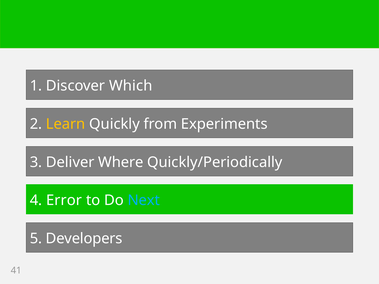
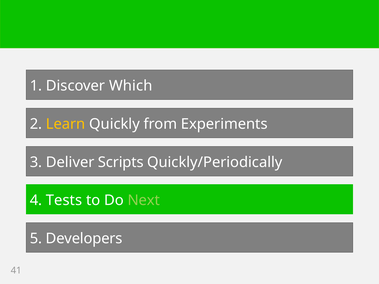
Where: Where -> Scripts (121, 162)
Error: Error -> Tests (64, 201)
Next colour: light blue -> light green (144, 201)
